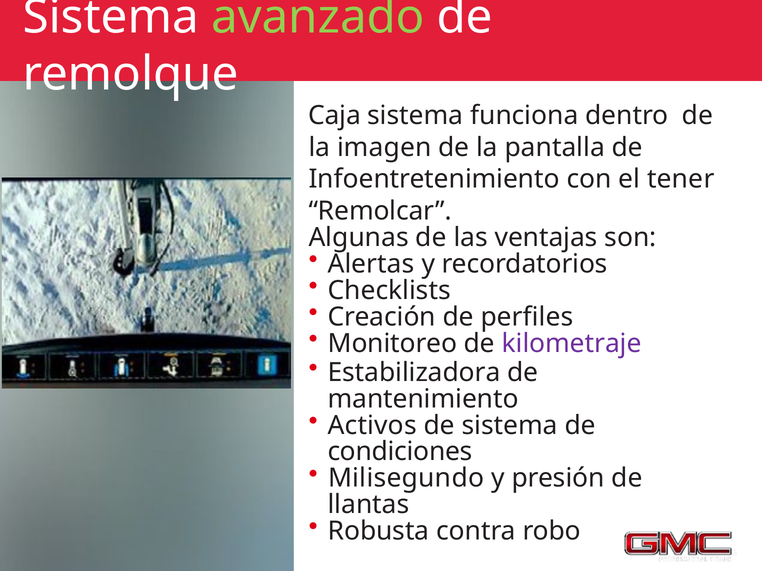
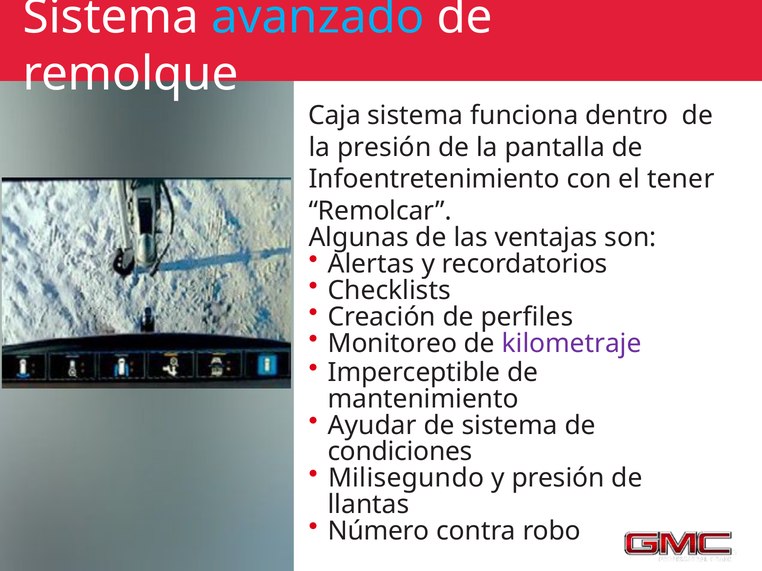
avanzado colour: light green -> light blue (318, 17)
la imagen: imagen -> presión (384, 148)
Estabilizadora: Estabilizadora -> Imperceptible (414, 373)
Activos: Activos -> Ayudar (372, 426)
Robusta: Robusta -> Número (379, 532)
